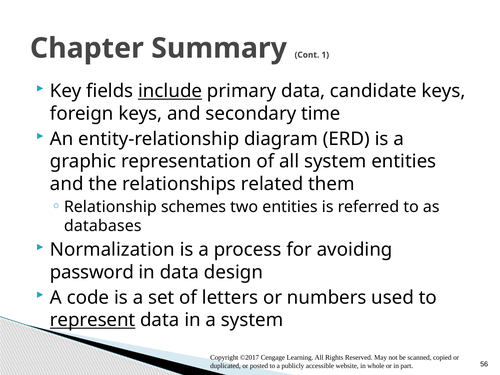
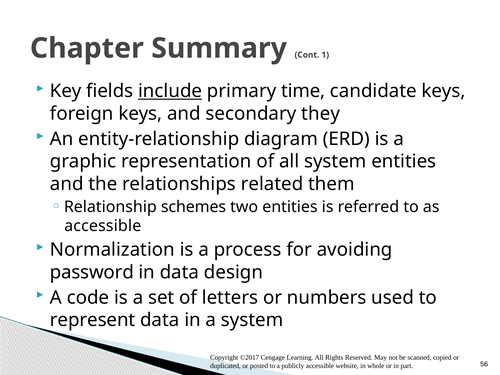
primary data: data -> time (303, 91)
time: time -> they (321, 114)
databases: databases -> accessible (103, 226)
represent underline: present -> none (93, 320)
